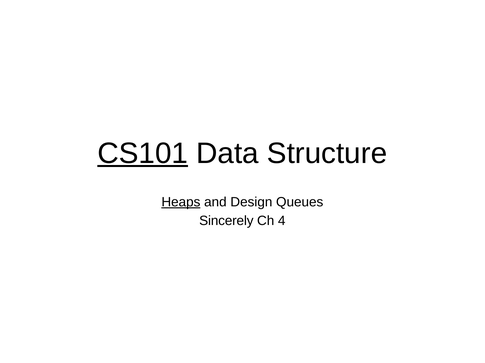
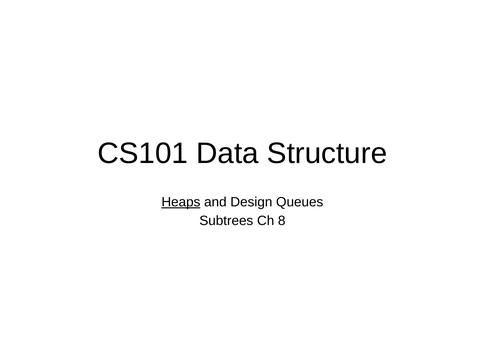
CS101 underline: present -> none (143, 154)
Sincerely: Sincerely -> Subtrees (226, 221)
4: 4 -> 8 (282, 221)
